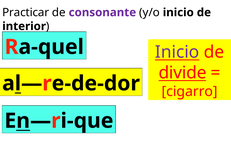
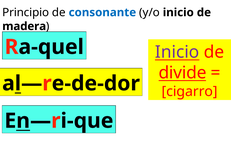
Practicar: Practicar -> Principio (26, 12)
consonante colour: purple -> blue (102, 12)
interior: interior -> madera (24, 26)
